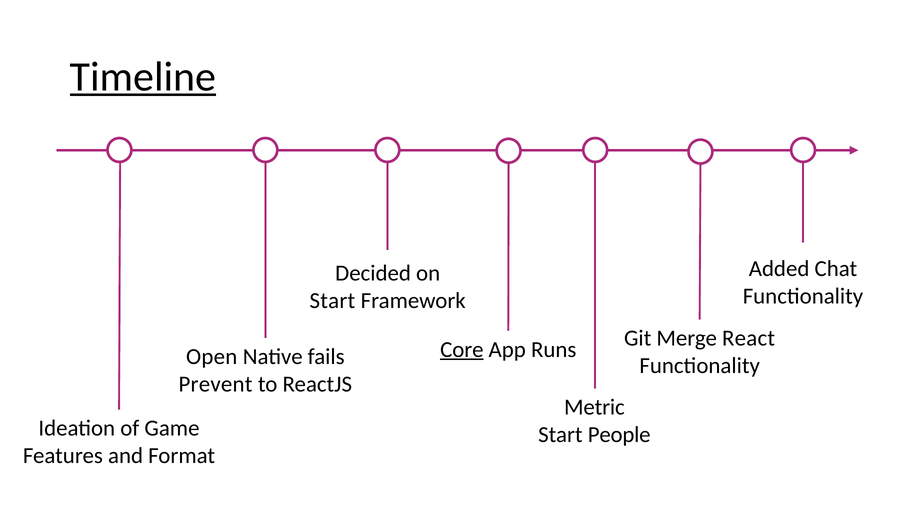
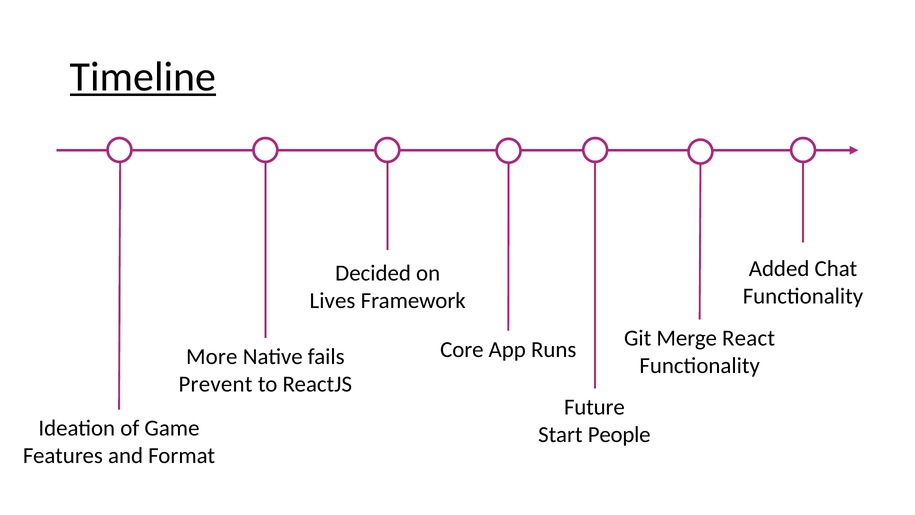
Start: Start -> Lives (332, 301)
Core underline: present -> none (462, 349)
Open: Open -> More (212, 356)
Metric: Metric -> Future (594, 407)
